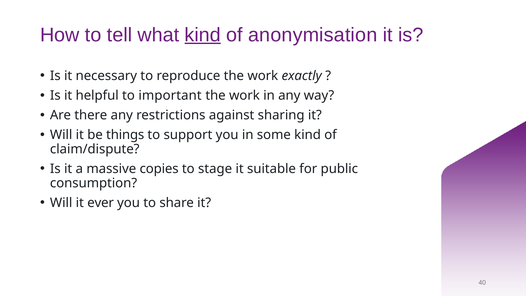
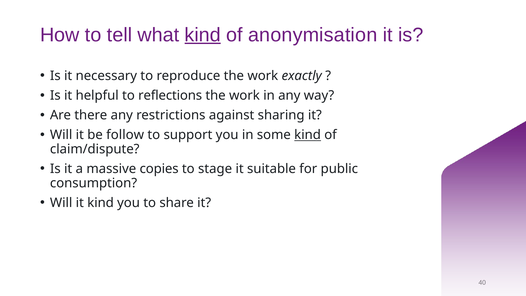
important: important -> reflections (170, 95)
things: things -> follow (125, 135)
kind underline: none -> present (308, 135)
it ever: ever -> kind (101, 203)
